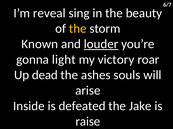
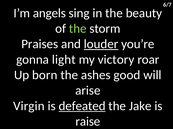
reveal: reveal -> angels (49, 13)
the colour: yellow -> light green (78, 29)
Known: Known -> Praises (40, 44)
dead: dead -> born (45, 75)
souls: souls -> good (127, 75)
Inside: Inside -> Virgin (29, 107)
defeated underline: none -> present (82, 107)
